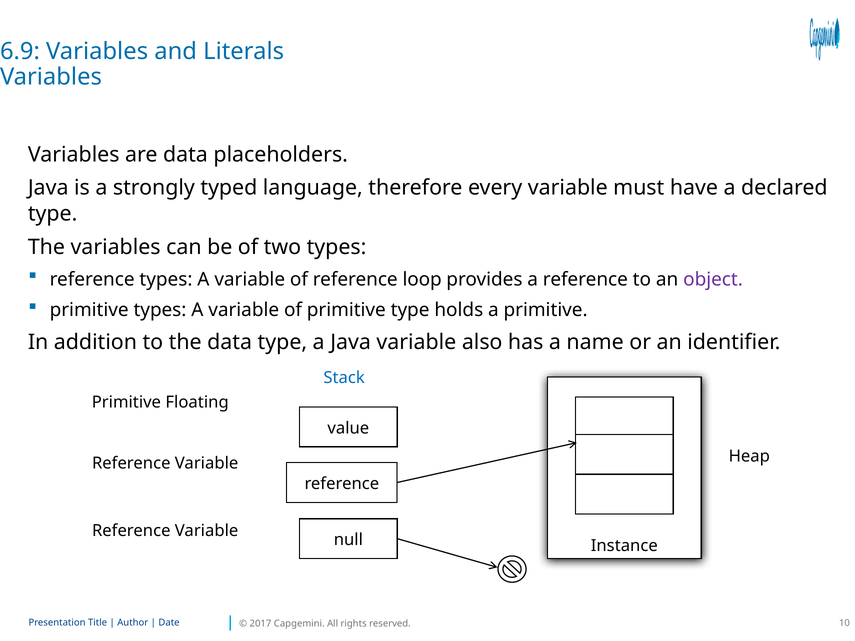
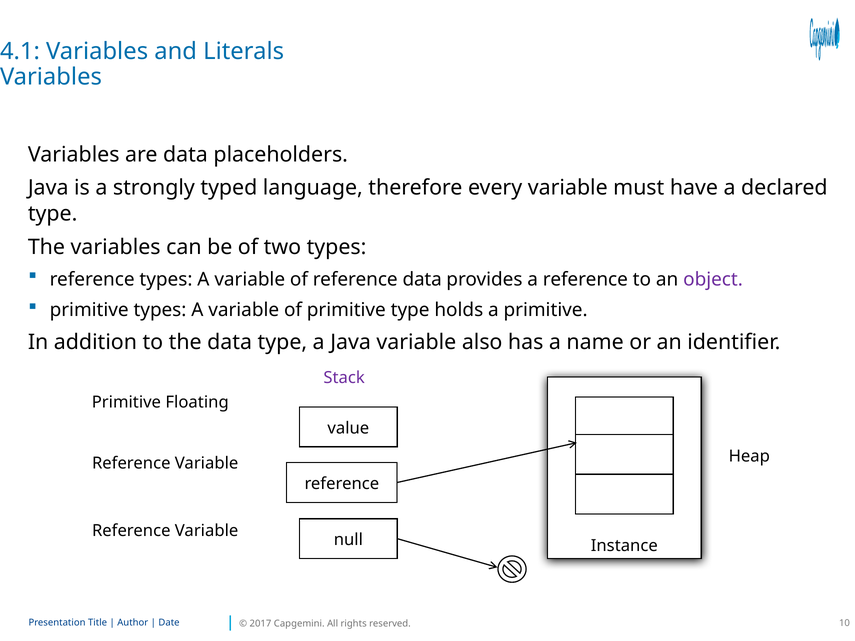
6.9: 6.9 -> 4.1 (20, 51)
reference loop: loop -> data (422, 279)
Stack colour: blue -> purple (344, 378)
